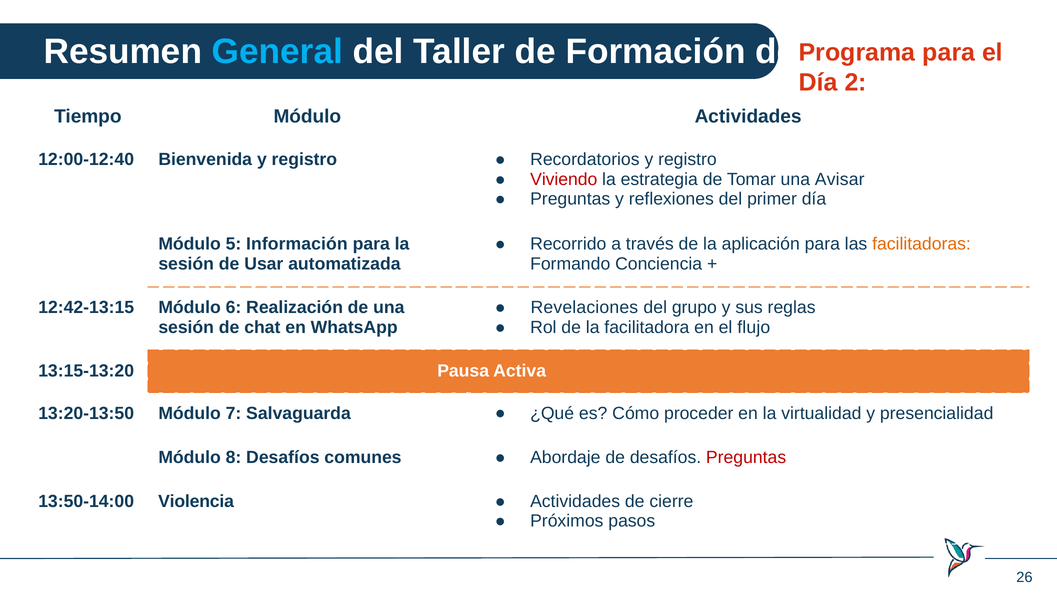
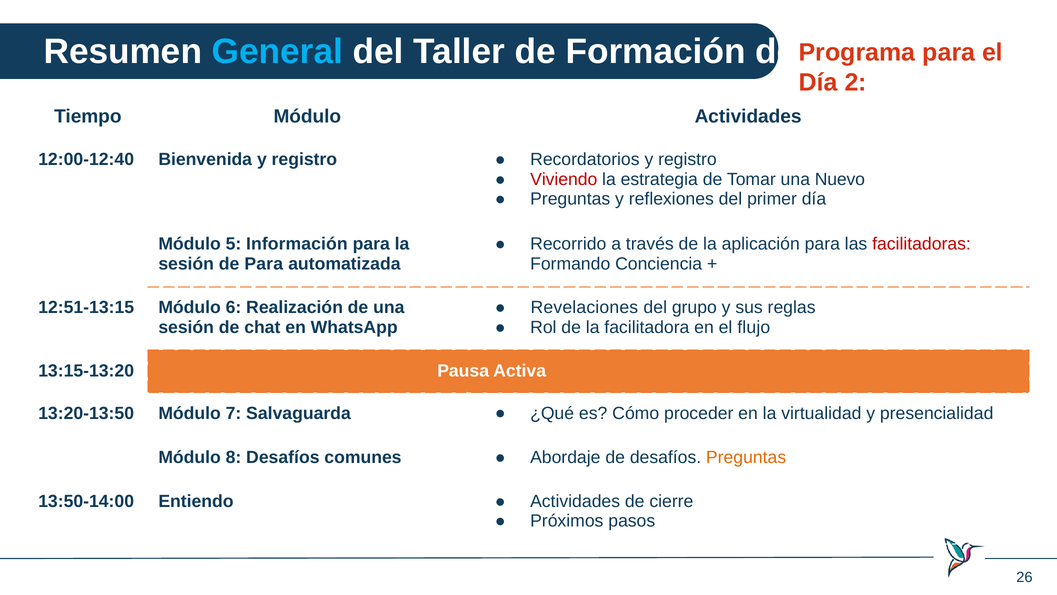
Avisar: Avisar -> Nuevo (840, 179)
facilitadoras colour: orange -> red (922, 244)
de Usar: Usar -> Para (264, 264)
12:42-13:15: 12:42-13:15 -> 12:51-13:15 (86, 307)
Preguntas colour: red -> orange (746, 457)
Violencia: Violencia -> Entiendo (196, 501)
